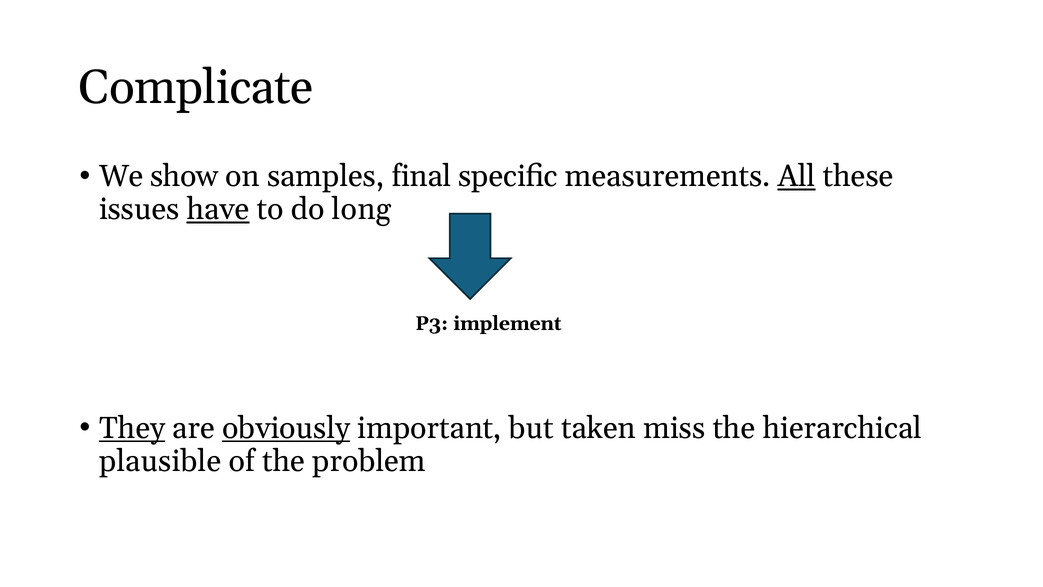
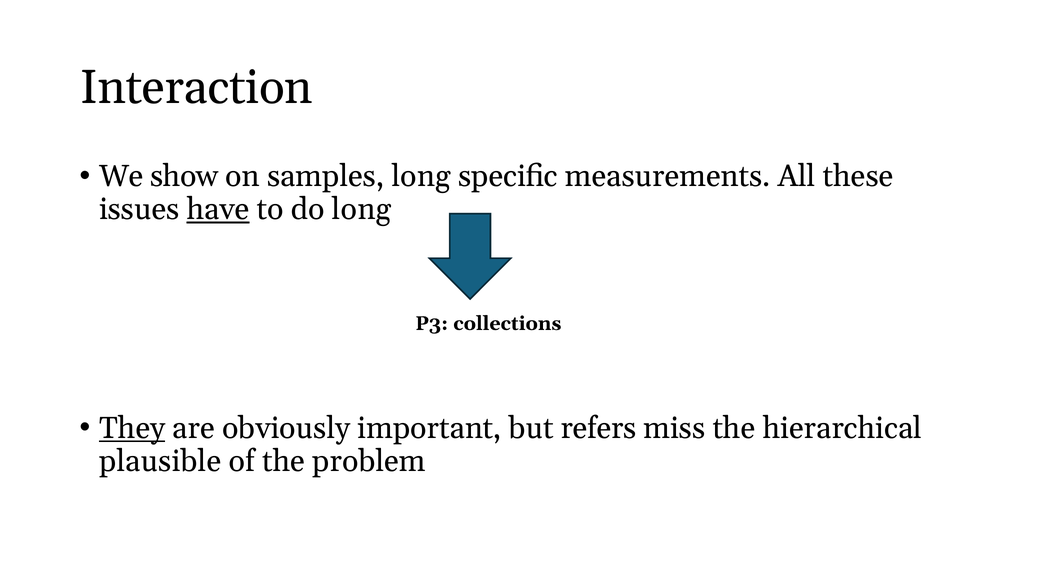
Complicate: Complicate -> Interaction (196, 88)
samples final: final -> long (421, 176)
All underline: present -> none (797, 176)
implement: implement -> collections (507, 323)
obviously underline: present -> none (286, 428)
taken: taken -> refers (599, 428)
